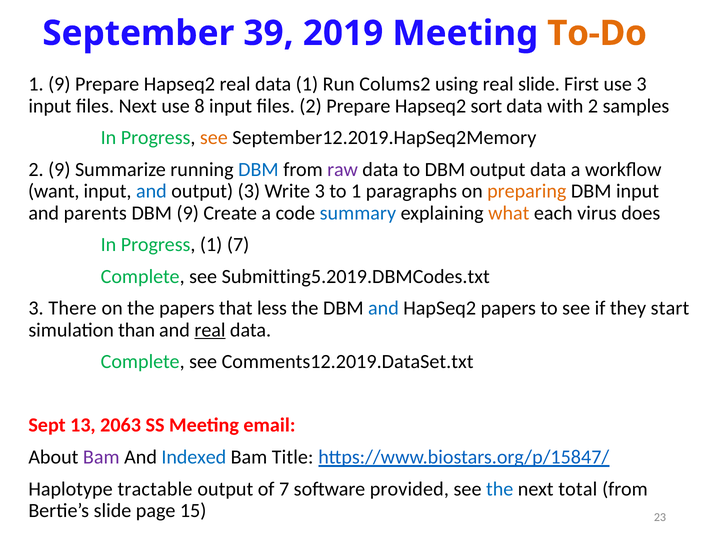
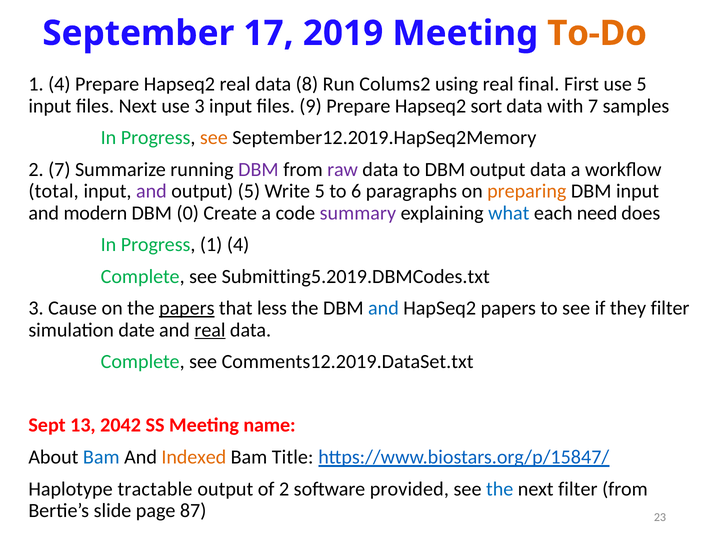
39: 39 -> 17 (269, 33)
9: 9 -> 4 (59, 84)
data 1: 1 -> 8 (307, 84)
real slide: slide -> final (539, 84)
use 3: 3 -> 5 (642, 84)
use 8: 8 -> 3 (199, 106)
files 2: 2 -> 9 (311, 106)
with 2: 2 -> 7 (593, 106)
2 9: 9 -> 7 (59, 170)
DBM colour: blue -> purple (258, 170)
want: want -> total (54, 191)
and colour: blue -> purple (151, 191)
output 3: 3 -> 5 (249, 191)
Write 3: 3 -> 5 (320, 191)
to 1: 1 -> 6 (356, 191)
parents: parents -> modern (95, 213)
DBM 9: 9 -> 0 (188, 213)
summary colour: blue -> purple (358, 213)
what colour: orange -> blue (509, 213)
virus: virus -> need (597, 213)
Progress 1 7: 7 -> 4 (238, 245)
There: There -> Cause (73, 308)
papers underline: none -> present (187, 308)
they start: start -> filter (670, 308)
than: than -> date (137, 330)
2063: 2063 -> 2042 (121, 425)
email: email -> name (270, 425)
Bam colour: purple -> blue (101, 457)
Indexed colour: blue -> orange (194, 457)
of 7: 7 -> 2 (284, 489)
next total: total -> filter (578, 489)
15: 15 -> 87 (193, 511)
